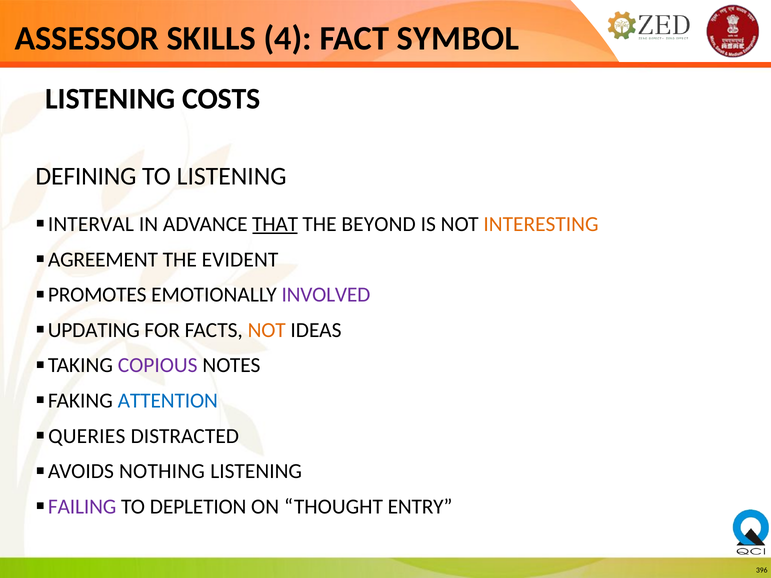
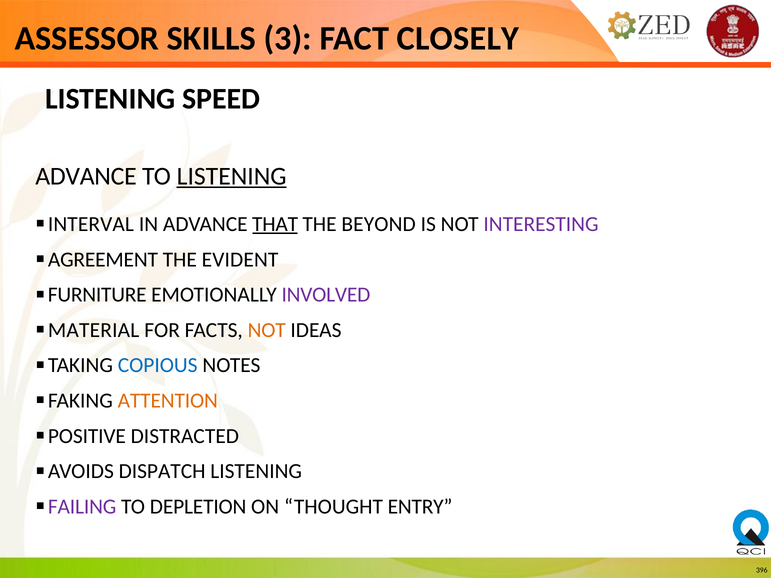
4: 4 -> 3 (288, 38)
SYMBOL: SYMBOL -> CLOSELY (458, 38)
COSTS: COSTS -> SPEED (221, 99)
DEFINING: DEFINING -> ADVANCE (86, 176)
LISTENING underline: none -> present (232, 176)
INTERESTING colour: orange -> purple (541, 224)
PROMOTES: PROMOTES -> FURNITURE (97, 295)
UPDATING: UPDATING -> MATERIAL (94, 330)
COPIOUS colour: purple -> blue (158, 366)
ATTENTION colour: blue -> orange (168, 401)
QUERIES: QUERIES -> POSITIVE (87, 436)
NOTHING: NOTHING -> DISPATCH (162, 472)
